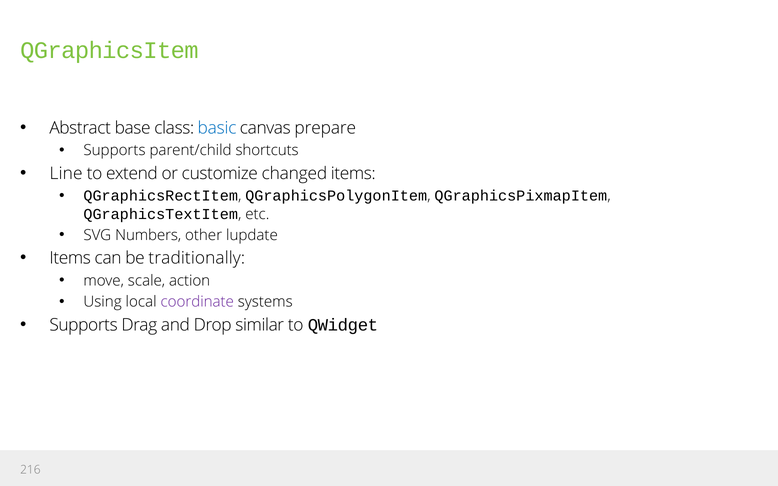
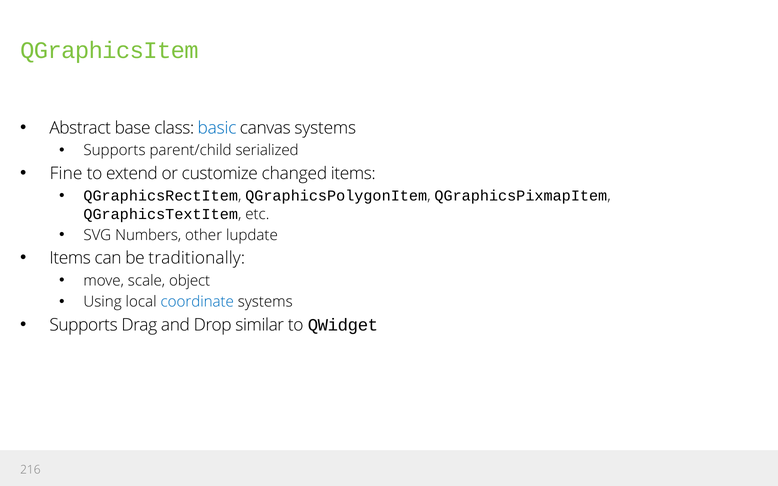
canvas prepare: prepare -> systems (325, 128)
shortcuts: shortcuts -> serialized (267, 151)
Line: Line -> Fine (66, 174)
action: action -> object (190, 281)
coordinate colour: purple -> blue (197, 302)
